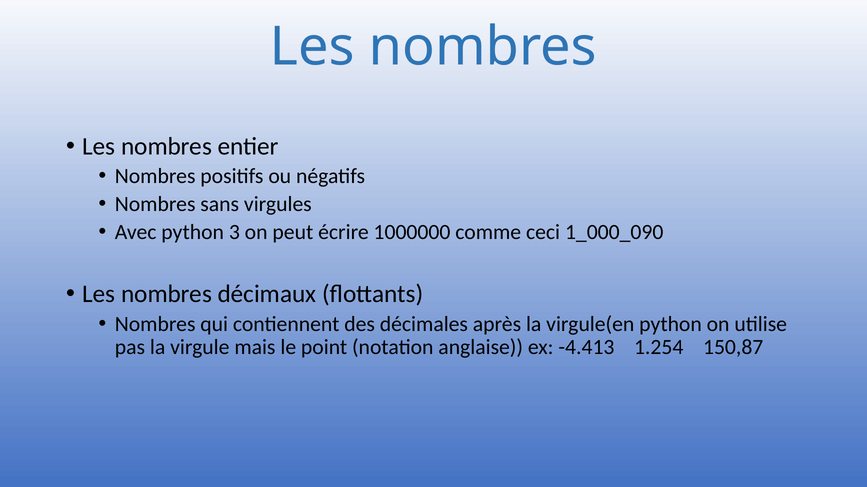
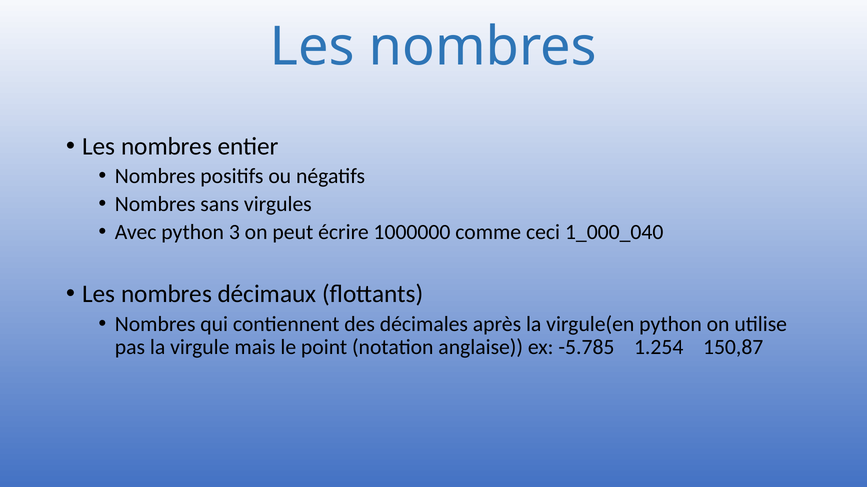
1_000_090: 1_000_090 -> 1_000_040 (614, 232)
-4.413: -4.413 -> -5.785 (586, 348)
